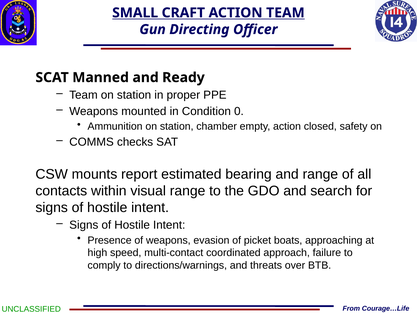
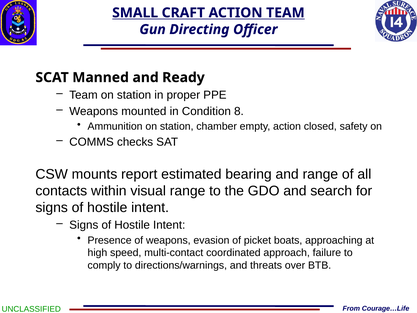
0: 0 -> 8 (239, 111)
